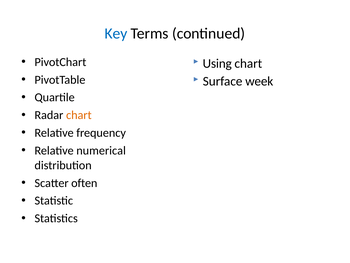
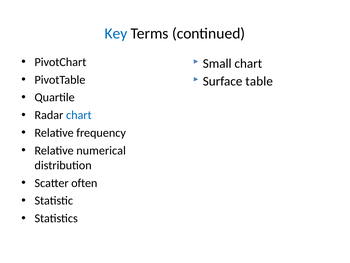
Using: Using -> Small (217, 63)
week: week -> table (259, 81)
chart colour: orange -> blue (79, 115)
